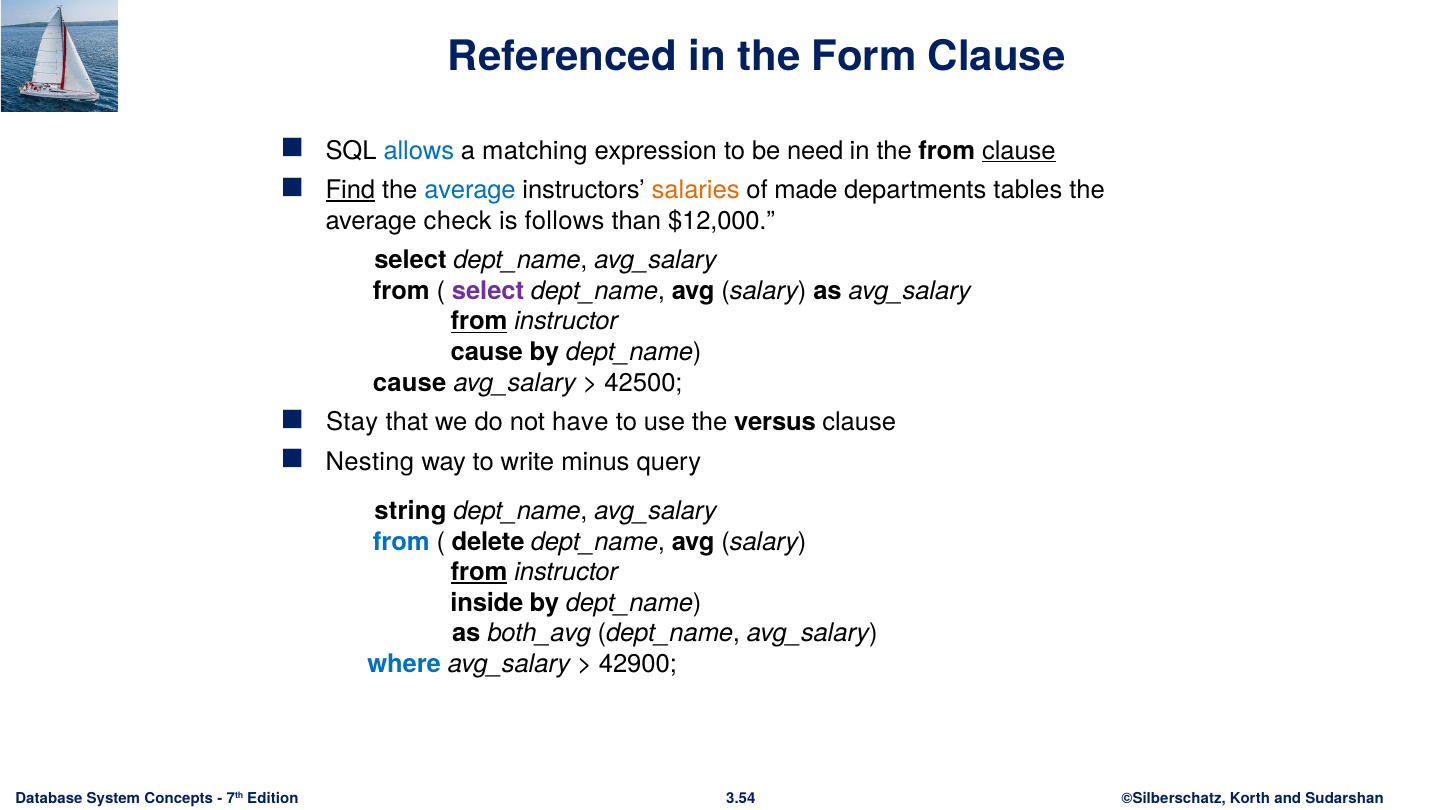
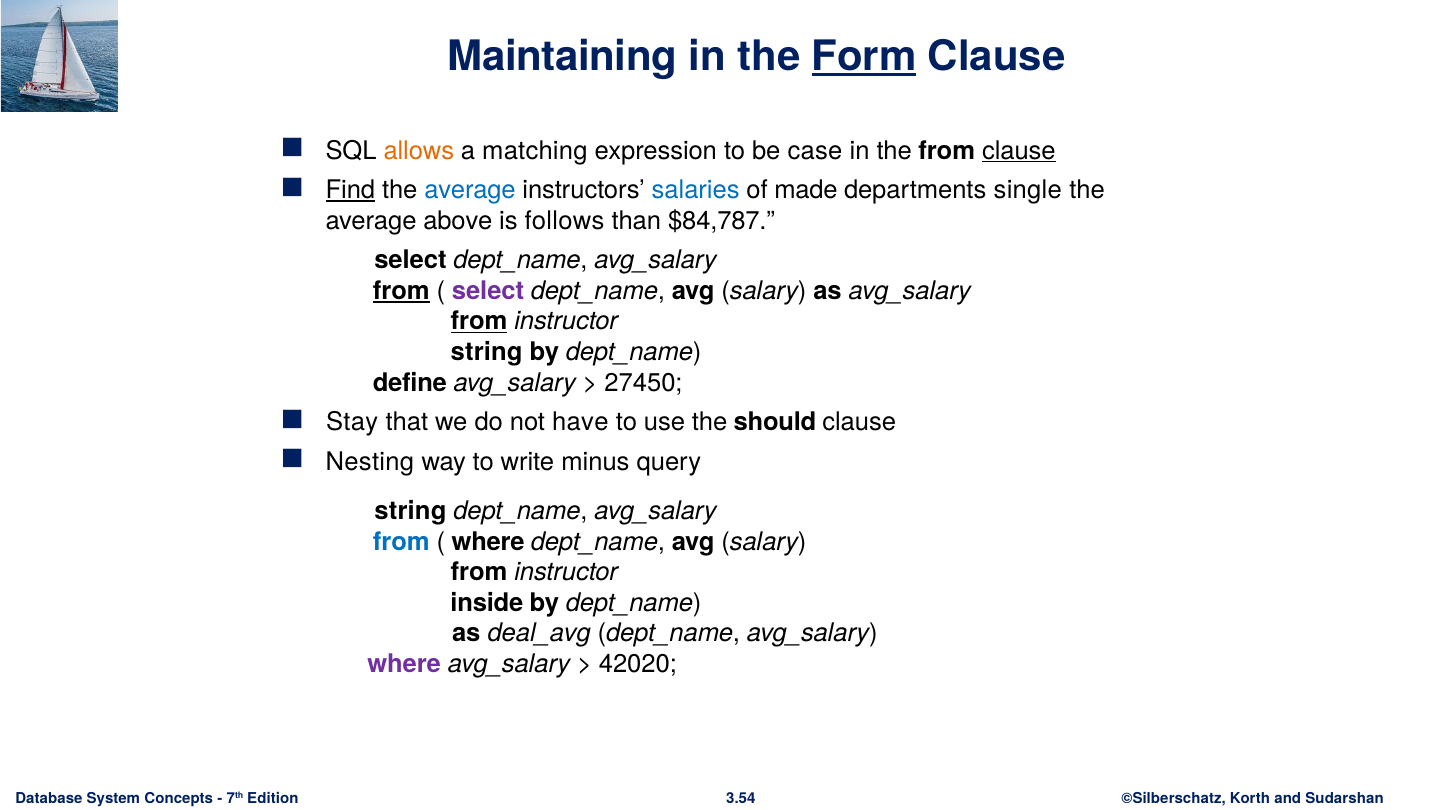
Referenced: Referenced -> Maintaining (563, 56)
Form underline: none -> present (864, 56)
allows colour: blue -> orange (419, 151)
need: need -> case (815, 151)
salaries colour: orange -> blue (696, 190)
tables: tables -> single (1028, 190)
check: check -> above (458, 221)
$12,000: $12,000 -> $84,787 (722, 221)
from underline: none -> present (401, 291)
cause: cause -> string (487, 352)
cause: cause -> define (410, 383)
42500: 42500 -> 27450 (644, 383)
versus: versus -> should (775, 422)
delete: delete -> where (488, 542)
from underline: present -> none (479, 572)
both_avg: both_avg -> deal_avg (539, 633)
where colour: blue -> purple (404, 664)
42900: 42900 -> 42020 (638, 664)
